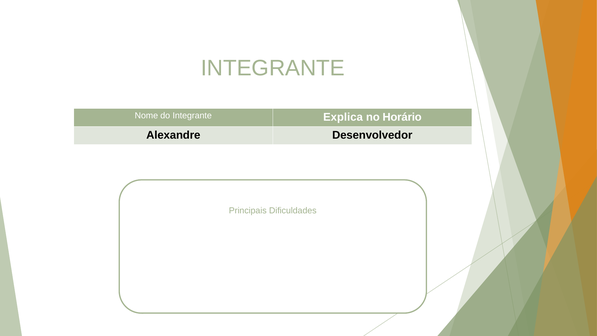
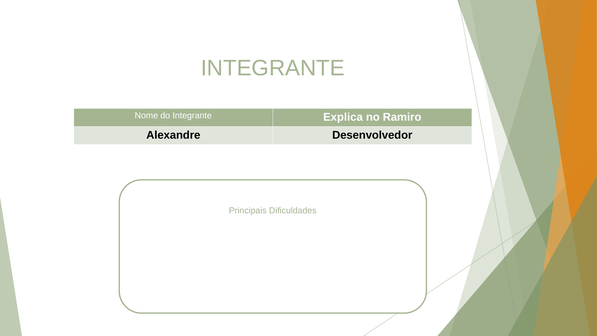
Horário: Horário -> Ramiro (402, 117)
